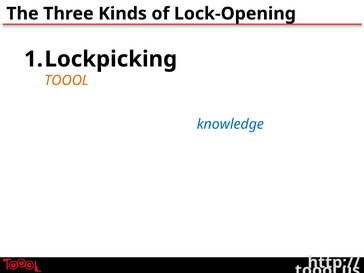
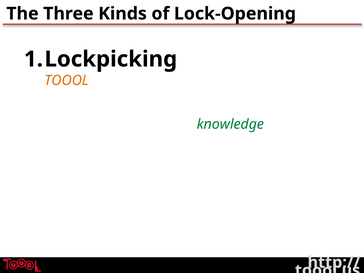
knowledge colour: blue -> green (230, 124)
